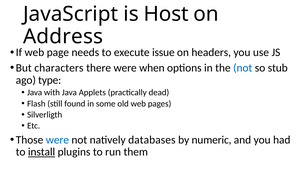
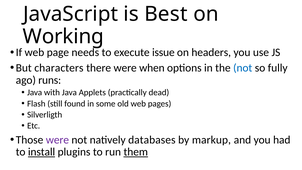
Host: Host -> Best (166, 14)
Address: Address -> Working (63, 37)
stub: stub -> fully (278, 68)
type: type -> runs (50, 80)
were colour: blue -> purple (57, 140)
numeric: numeric -> markup (211, 140)
them underline: none -> present (136, 152)
